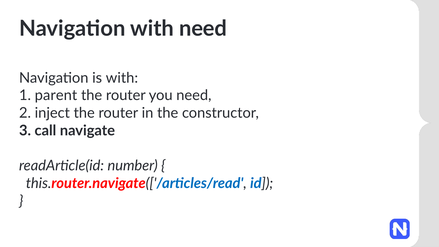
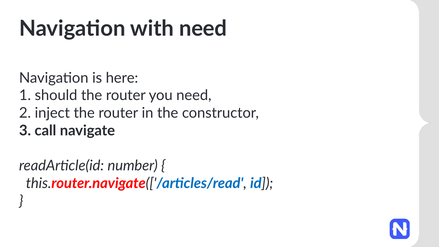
is with: with -> here (122, 78)
parent: parent -> should (56, 95)
